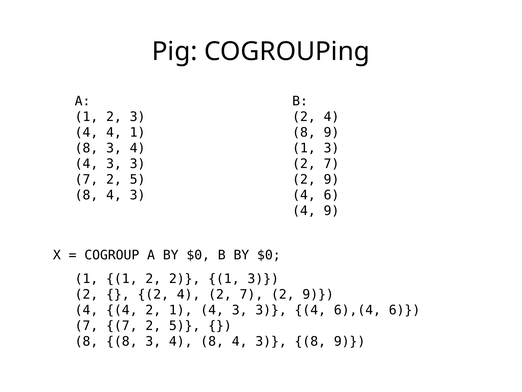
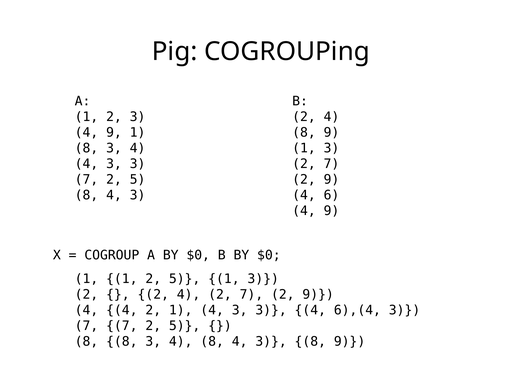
4: 4 -> 9 (114, 132)
1 2 2: 2 -> 5 (185, 278)
6),(4 6: 6 -> 3 (405, 310)
